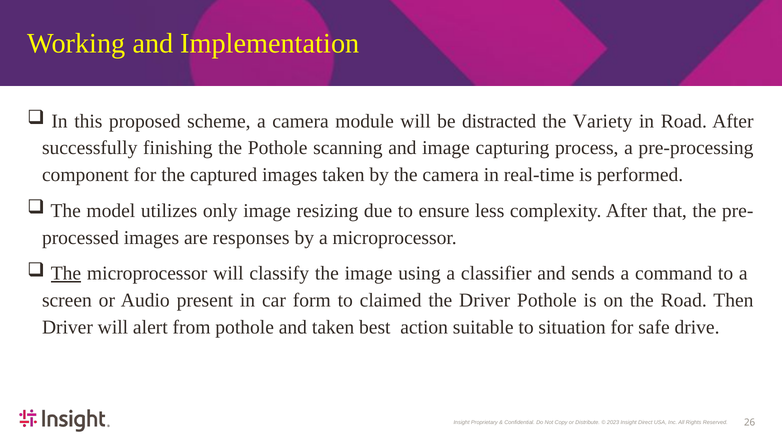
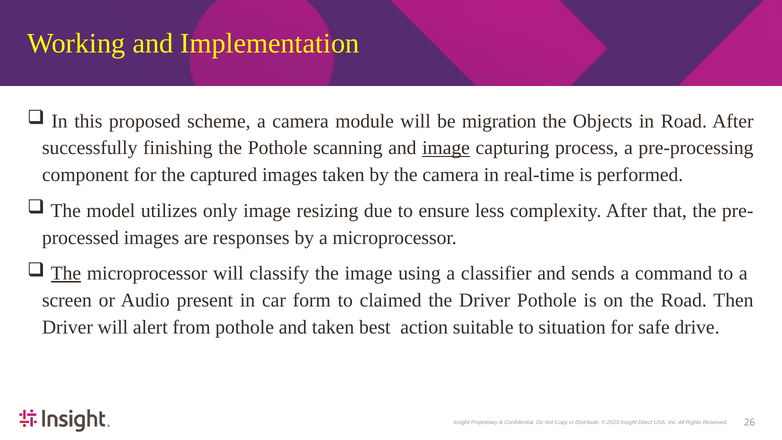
distracted: distracted -> migration (499, 121)
Variety: Variety -> Objects (603, 121)
image underline: none -> present (446, 148)
